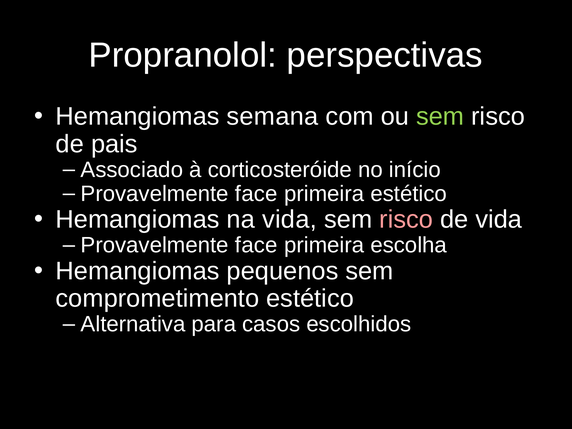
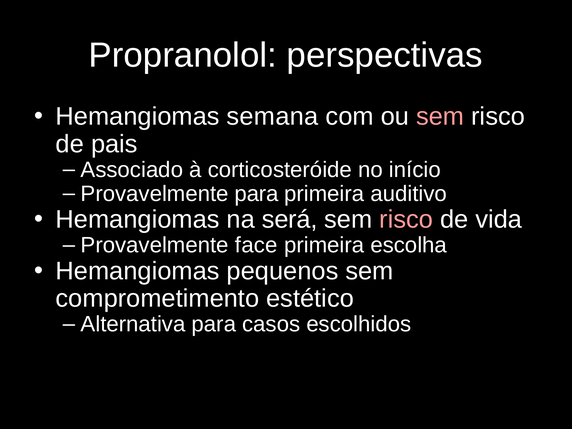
sem colour: light green -> pink (440, 116)
face: face -> para (257, 194)
primeira estético: estético -> auditivo (409, 194)
na vida: vida -> será (290, 219)
